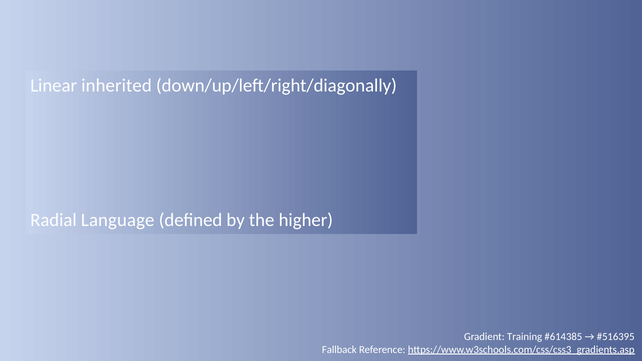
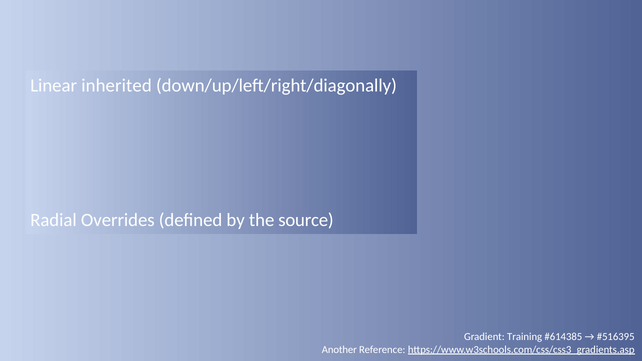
Language: Language -> Overrides (118, 220)
higher: higher -> source (306, 220)
Fallback: Fallback -> Another (339, 350)
